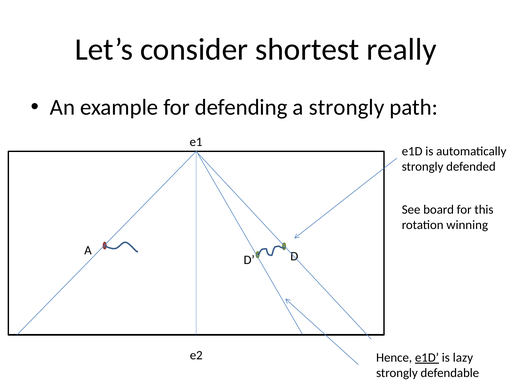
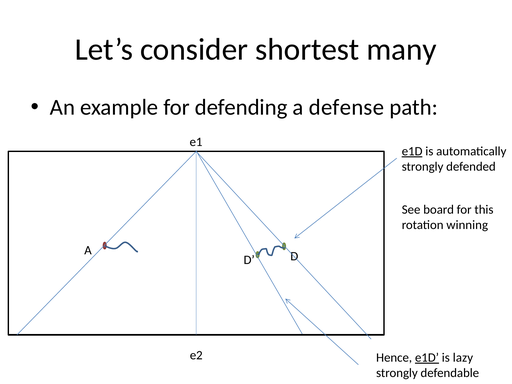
really: really -> many (402, 50)
a strongly: strongly -> defense (346, 107)
e1D underline: none -> present (412, 151)
